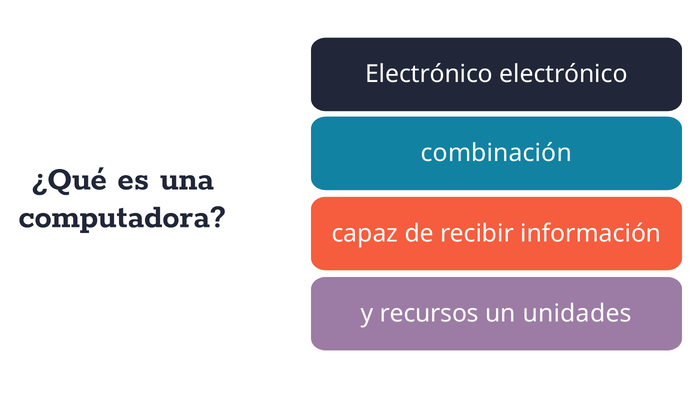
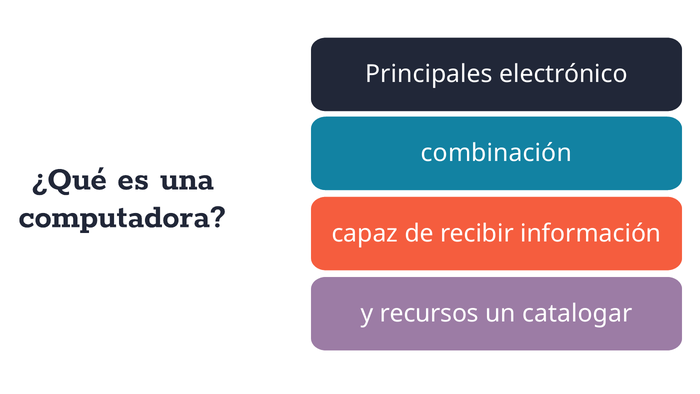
Electrónico: Electrónico -> Principales (429, 74)
unidades: unidades -> catalogar (577, 313)
